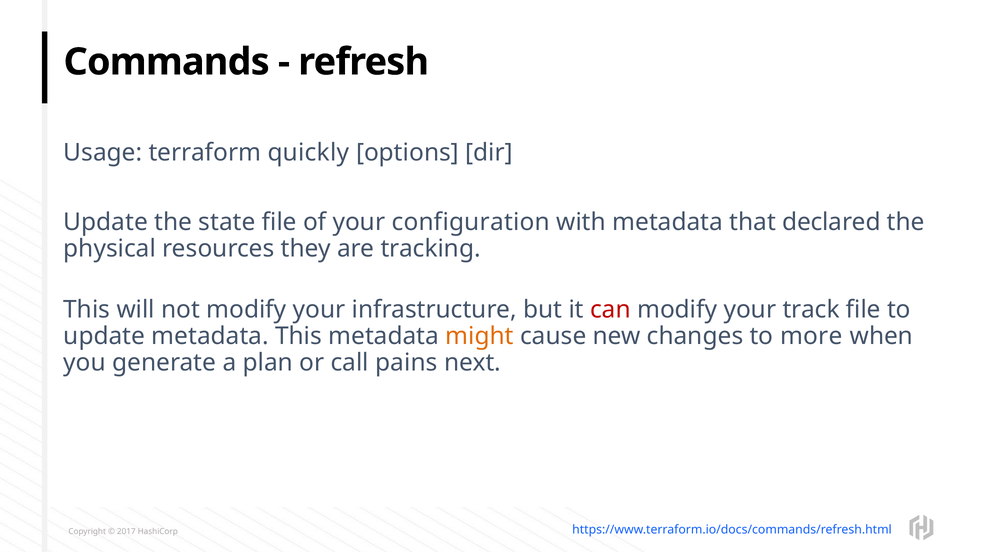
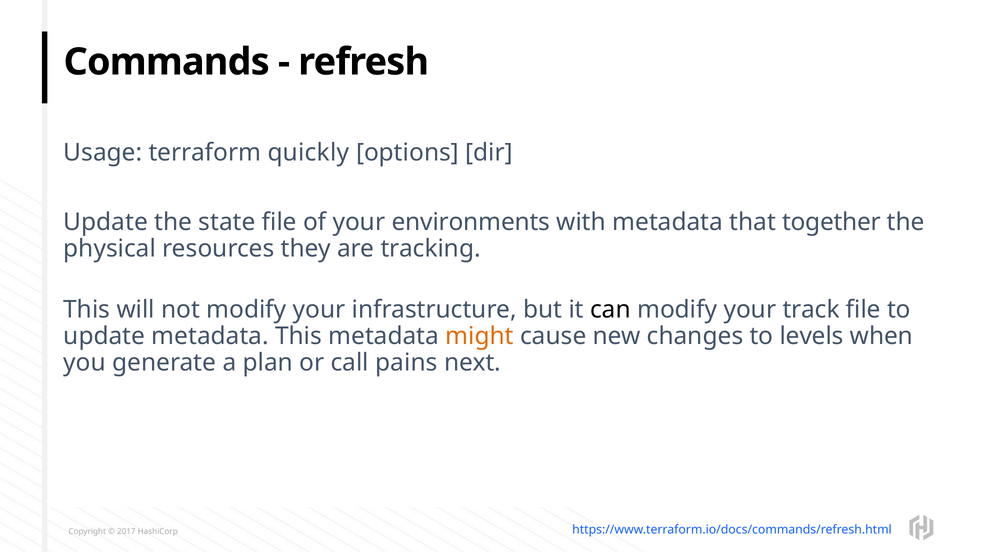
configuration: configuration -> environments (471, 222)
declared: declared -> together (832, 222)
can colour: red -> black (610, 310)
more: more -> levels (812, 336)
